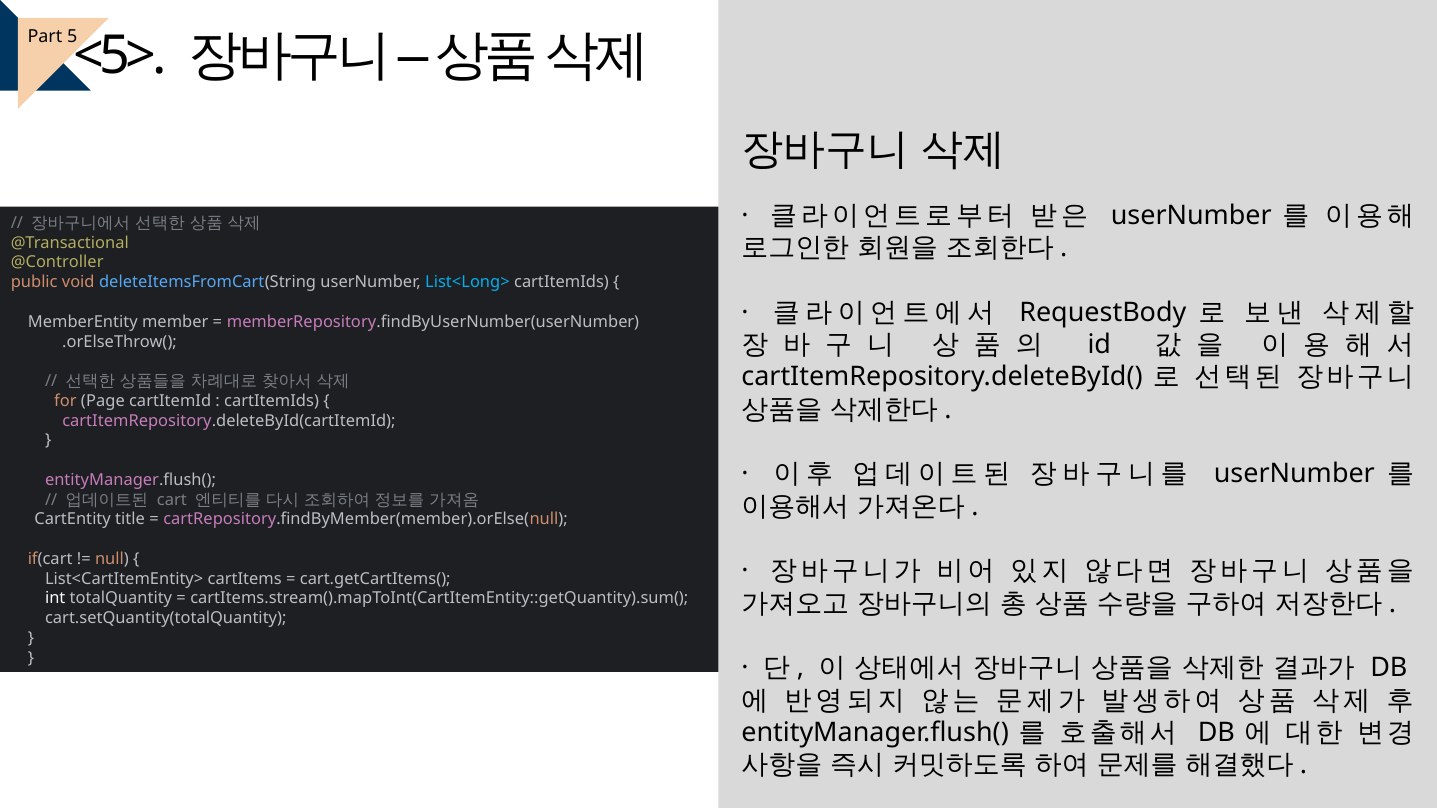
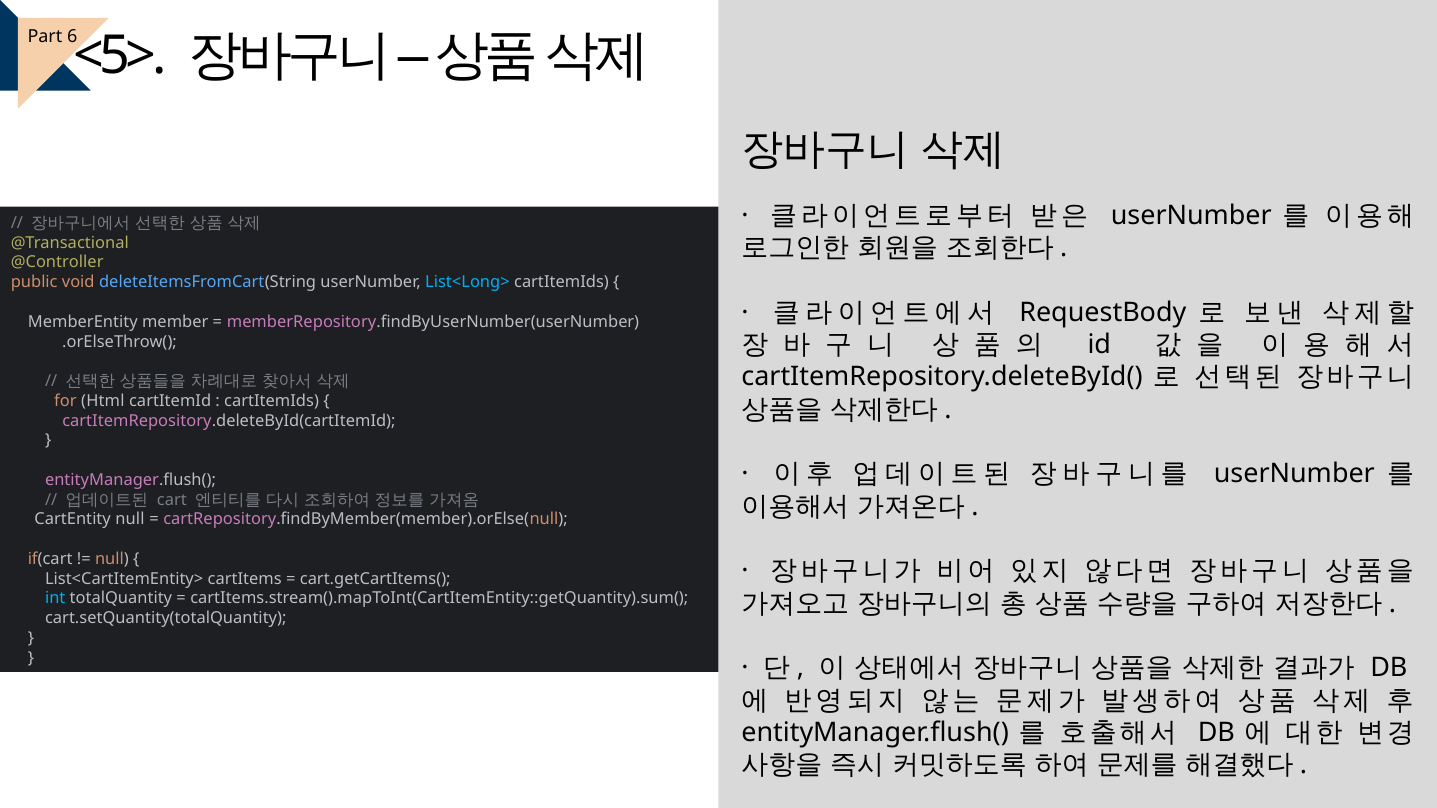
5: 5 -> 6 (72, 37)
Page: Page -> Html (103, 401)
CartEntity title: title -> null (130, 520)
int colour: white -> light blue (55, 599)
